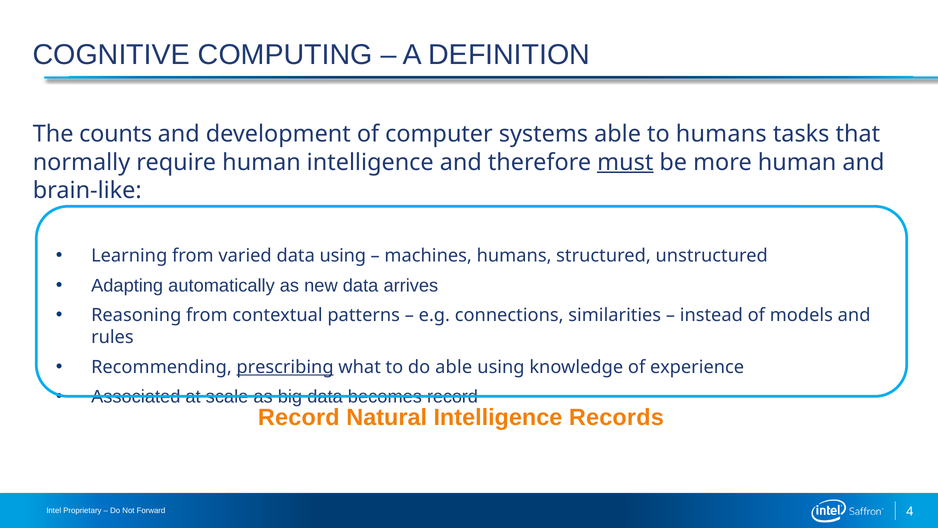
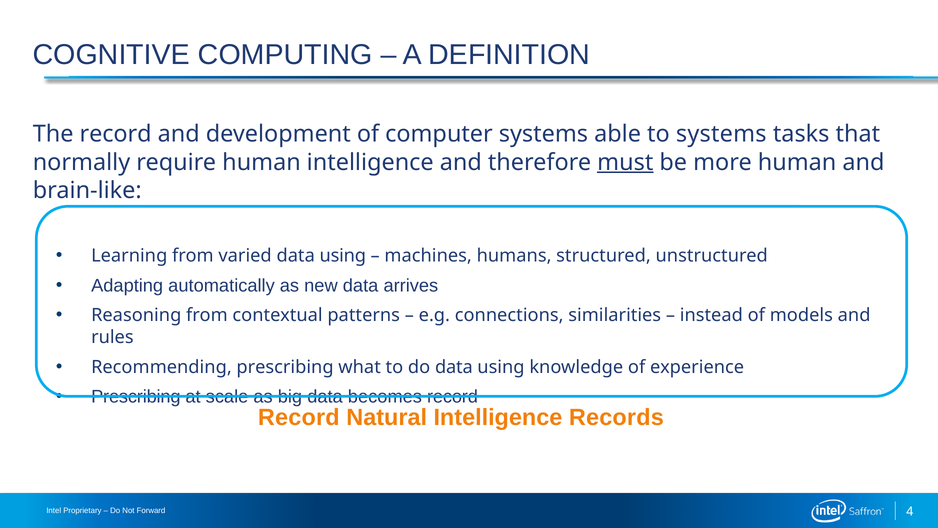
The counts: counts -> record (116, 134)
to humans: humans -> systems (721, 134)
prescribing underline: present -> none (285, 367)
do able: able -> data (454, 367)
Associated: Associated -> Prescribing (136, 397)
